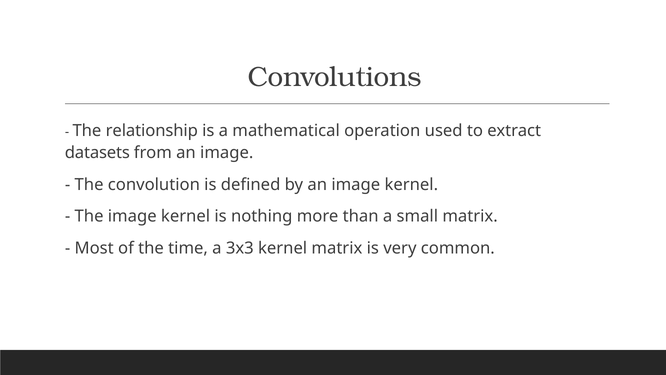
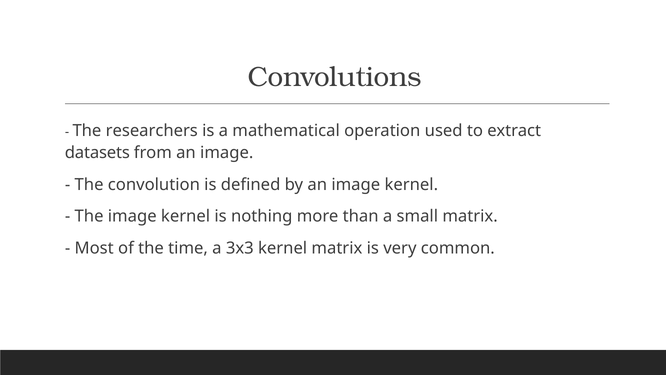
relationship: relationship -> researchers (152, 131)
